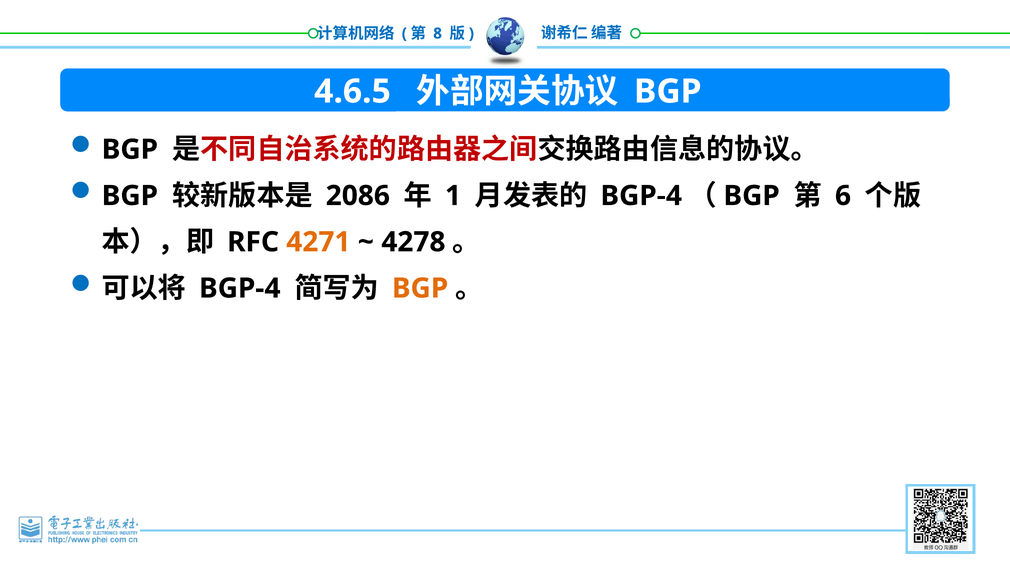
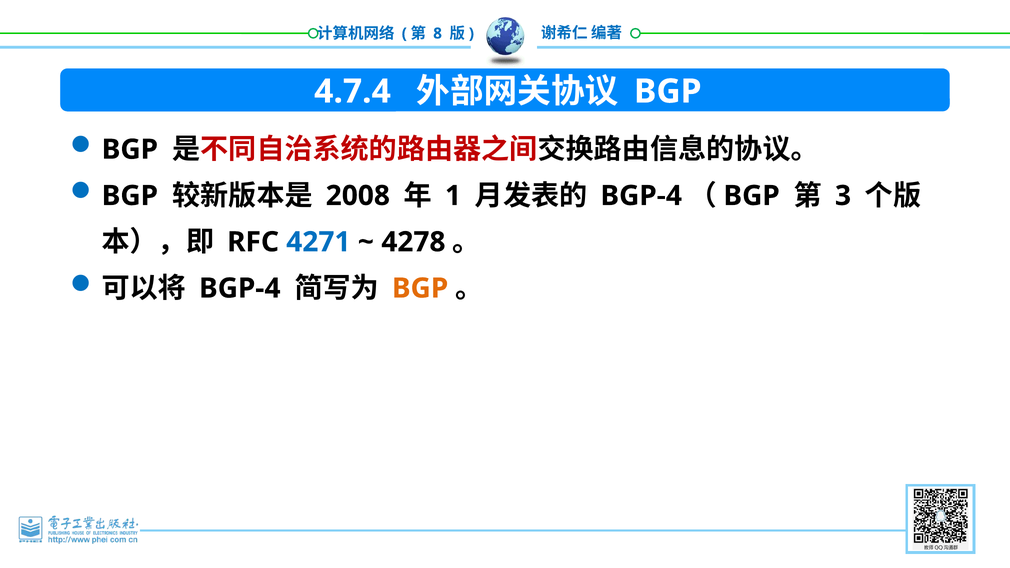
4.6.5: 4.6.5 -> 4.7.4 (353, 91)
2086: 2086 -> 2008 (358, 196)
6: 6 -> 3 (843, 196)
4271 colour: orange -> blue (318, 242)
